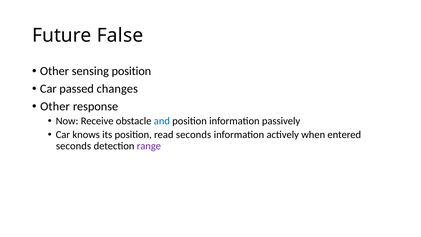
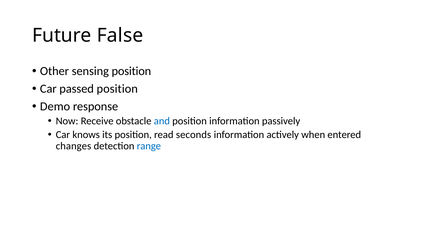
passed changes: changes -> position (117, 89)
Other: Other -> Demo (55, 106)
seconds: seconds -> changes (74, 146)
range colour: purple -> blue (149, 146)
